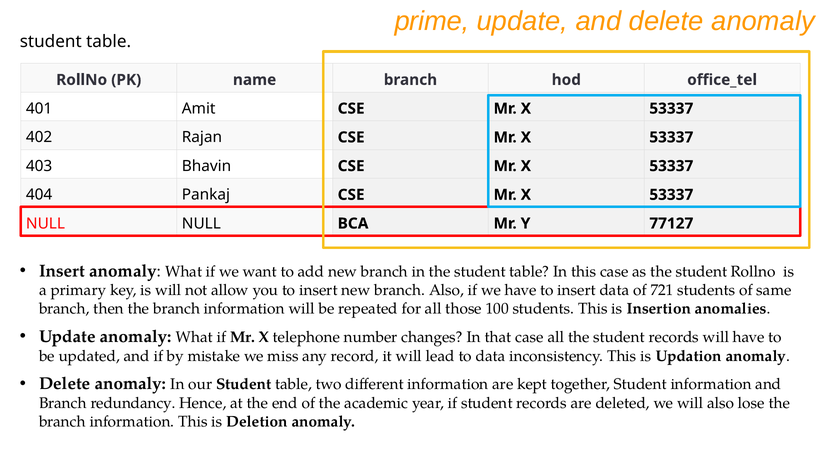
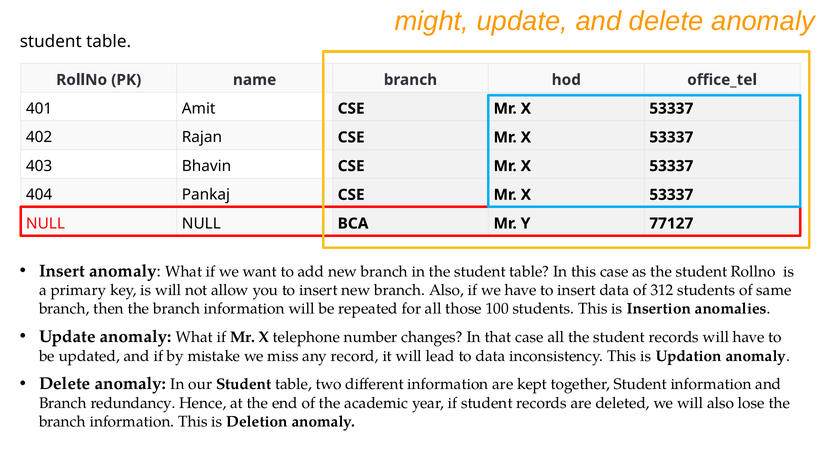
prime: prime -> might (432, 21)
721: 721 -> 312 (662, 290)
